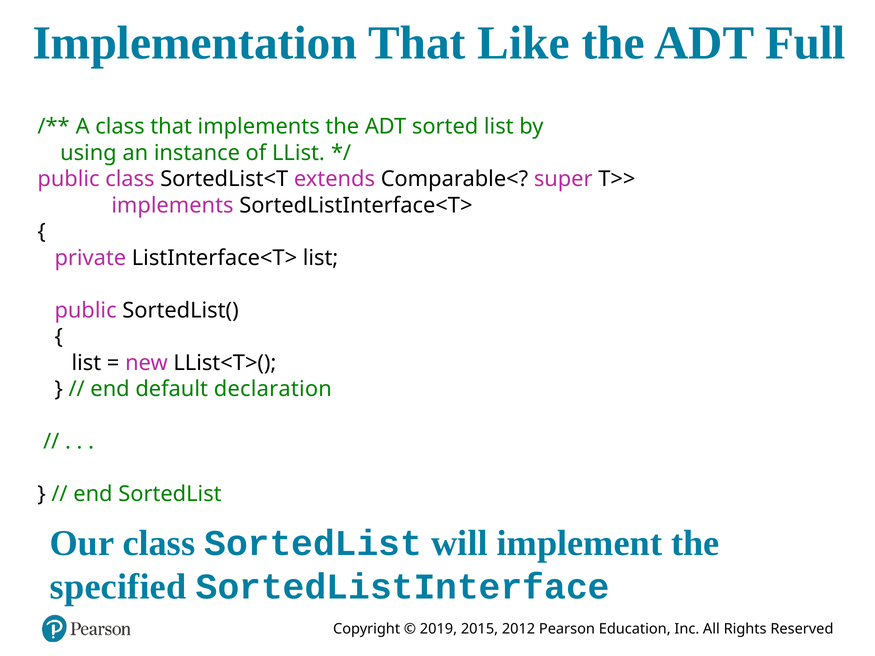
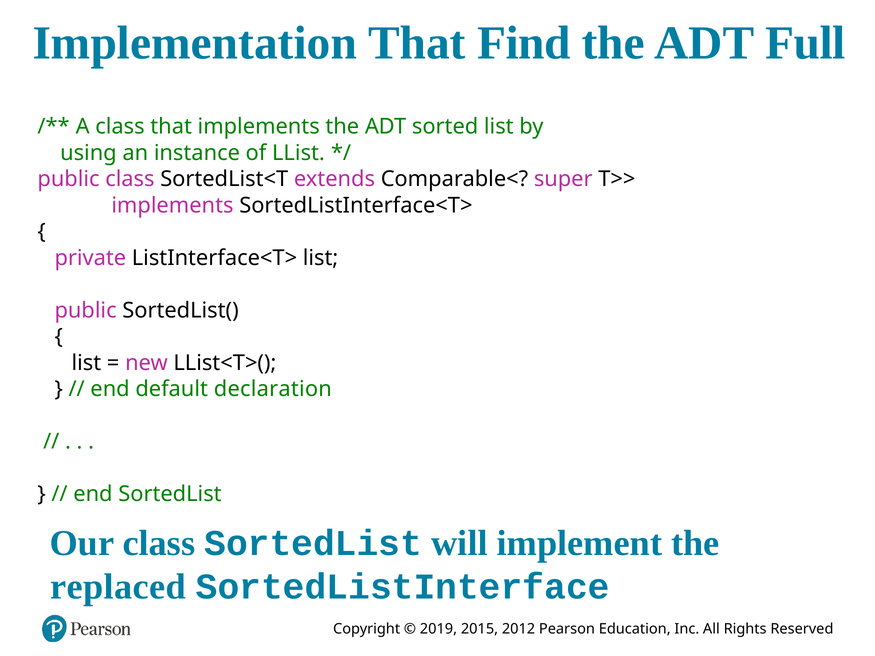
Like: Like -> Find (524, 43)
specified: specified -> replaced (118, 587)
